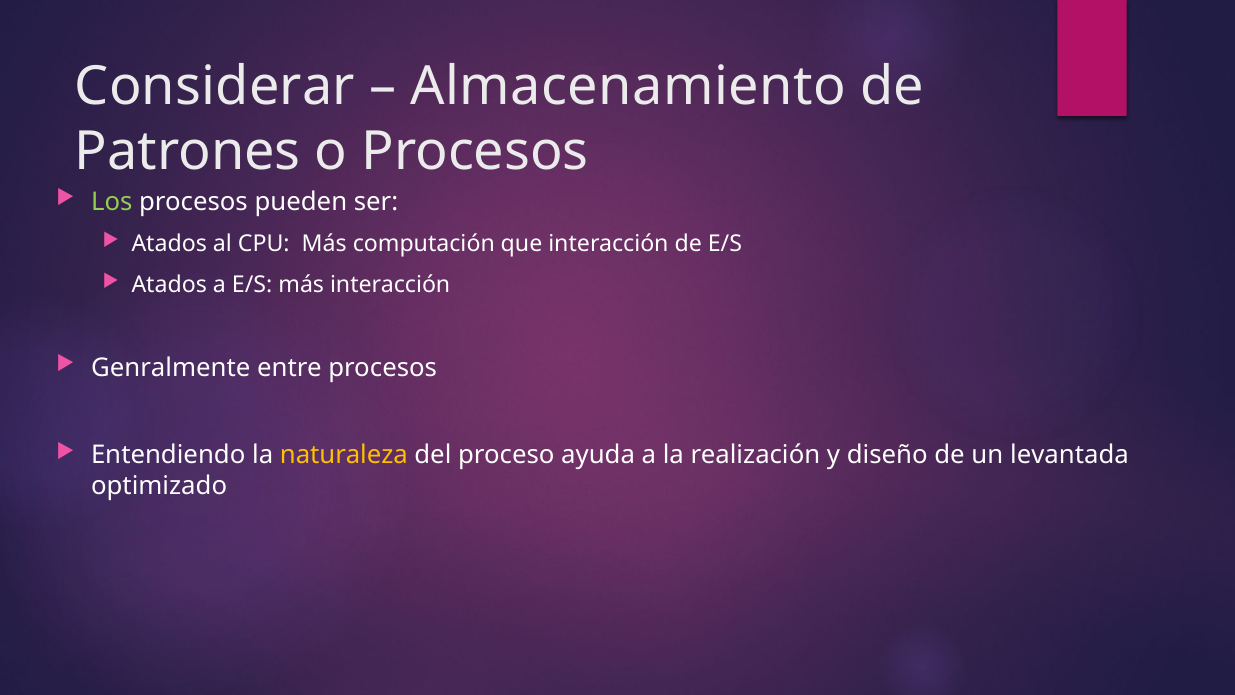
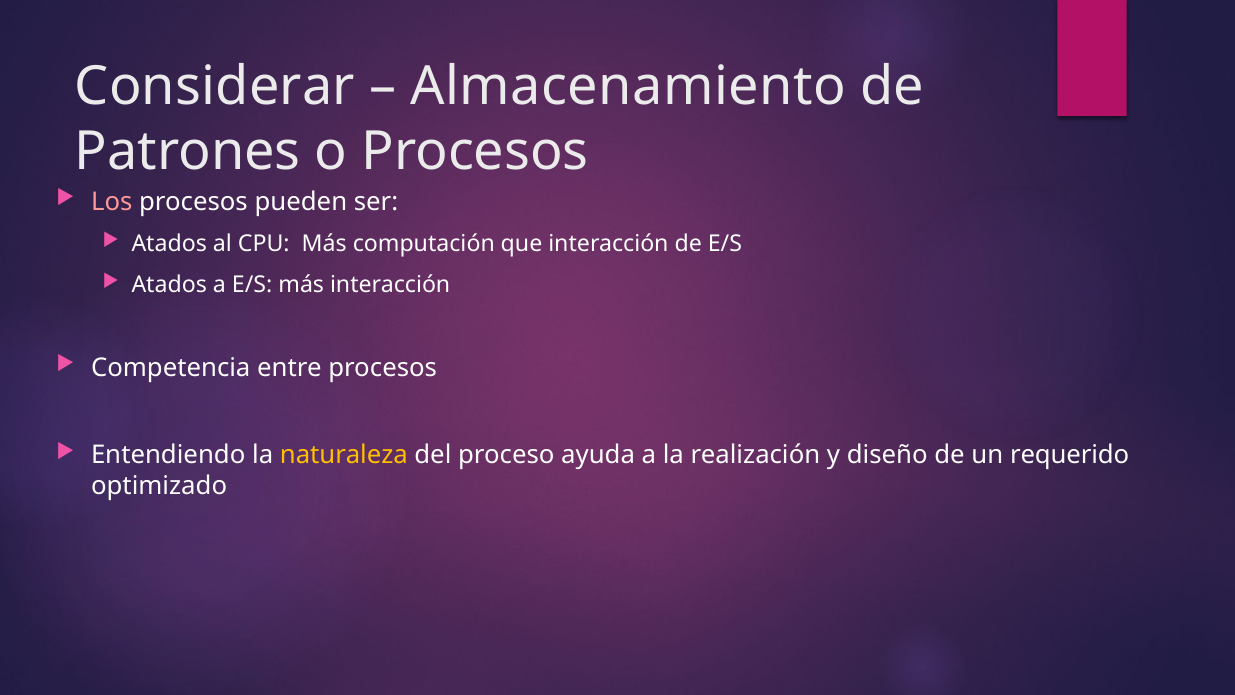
Los colour: light green -> pink (112, 202)
Genralmente: Genralmente -> Competencia (171, 367)
levantada: levantada -> requerido (1070, 455)
